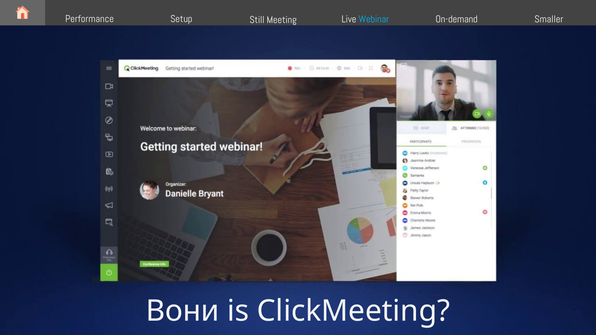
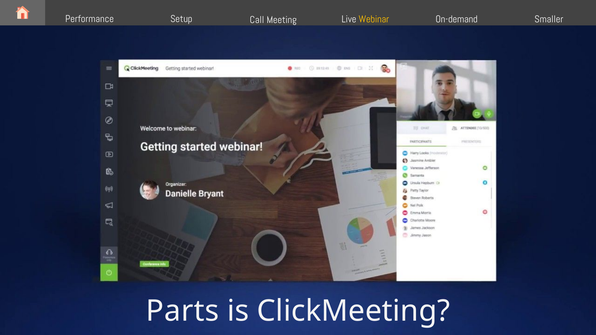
Still: Still -> Call (257, 20)
Webinar colour: light blue -> yellow (374, 19)
Вони: Вони -> Parts (182, 311)
